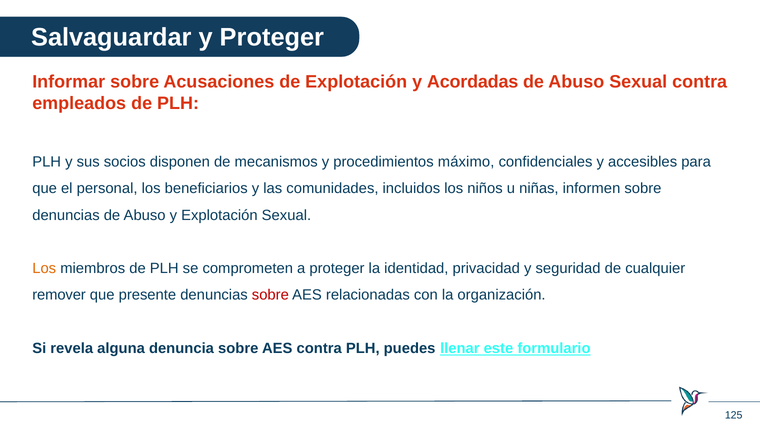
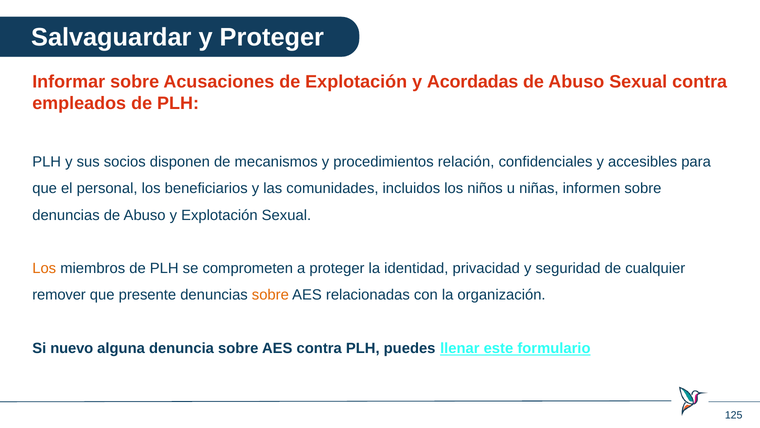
máximo: máximo -> relación (466, 162)
sobre colour: red -> orange (270, 295)
revela: revela -> nuevo (72, 348)
